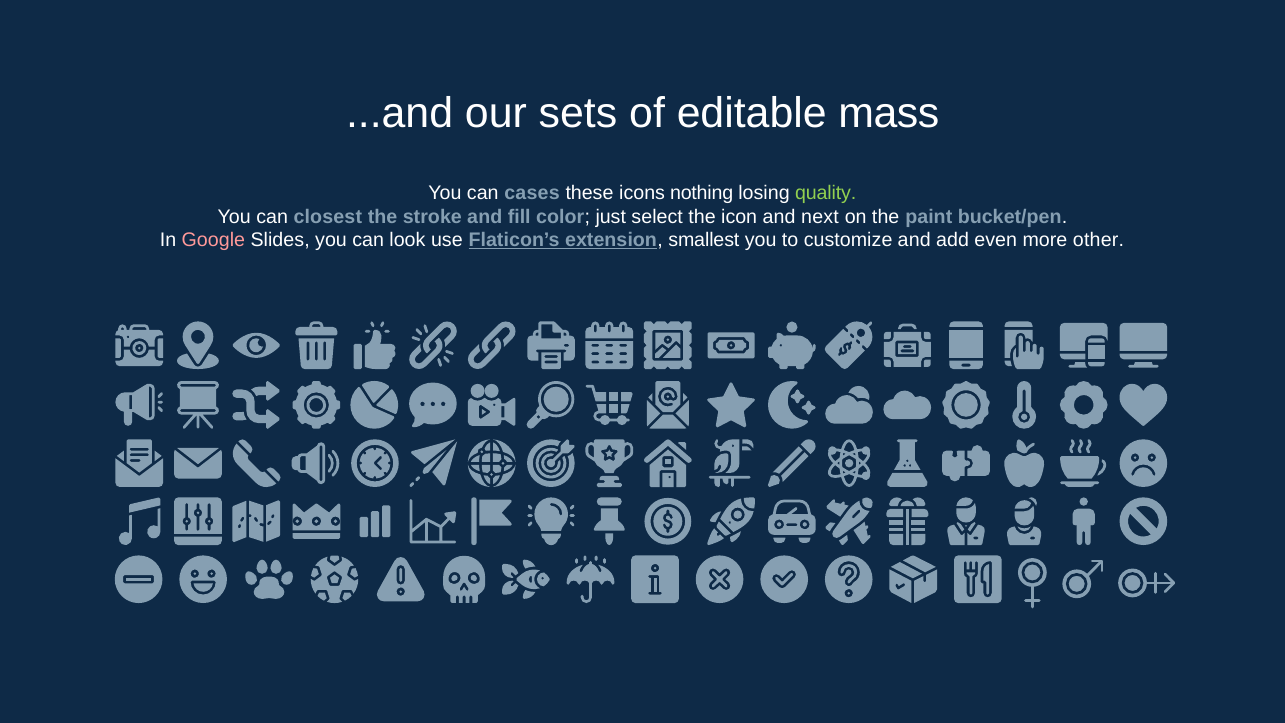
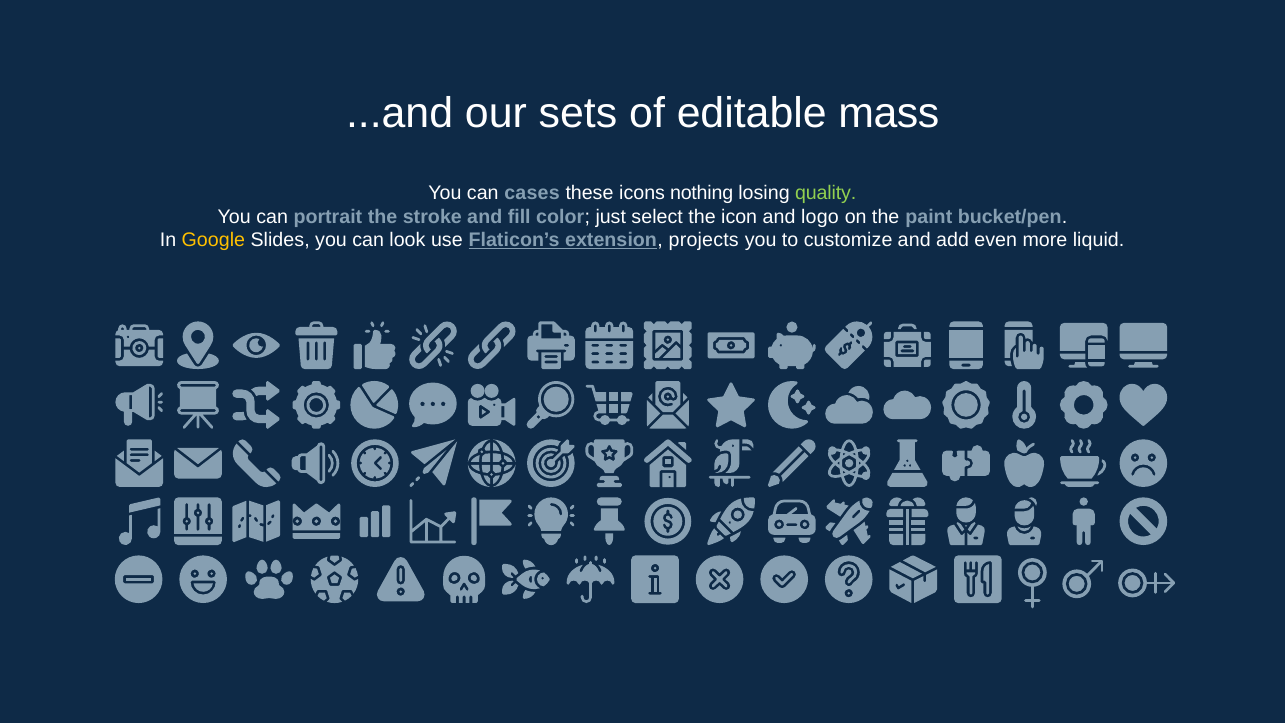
closest: closest -> portrait (328, 217)
next: next -> logo (820, 217)
Google colour: pink -> yellow (213, 240)
smallest: smallest -> projects (704, 240)
other: other -> liquid (1099, 240)
